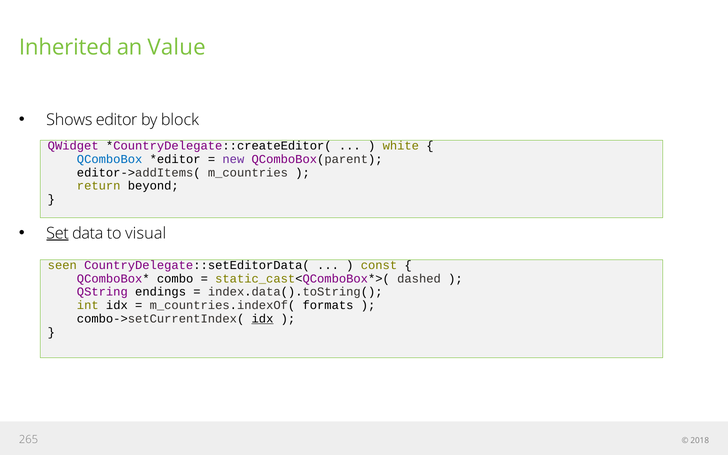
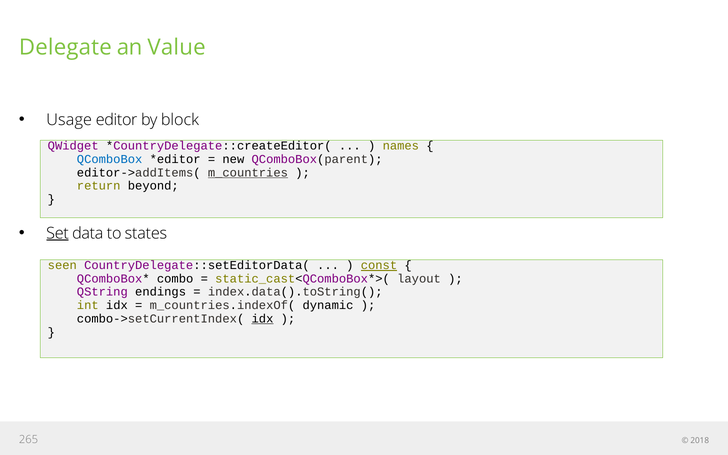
Inherited: Inherited -> Delegate (65, 47)
Shows: Shows -> Usage (69, 120)
white: white -> names (401, 146)
new colour: purple -> black (233, 159)
m_countries underline: none -> present (248, 173)
visual: visual -> states (146, 233)
const underline: none -> present (379, 265)
dashed: dashed -> layout (419, 279)
formats: formats -> dynamic (328, 305)
